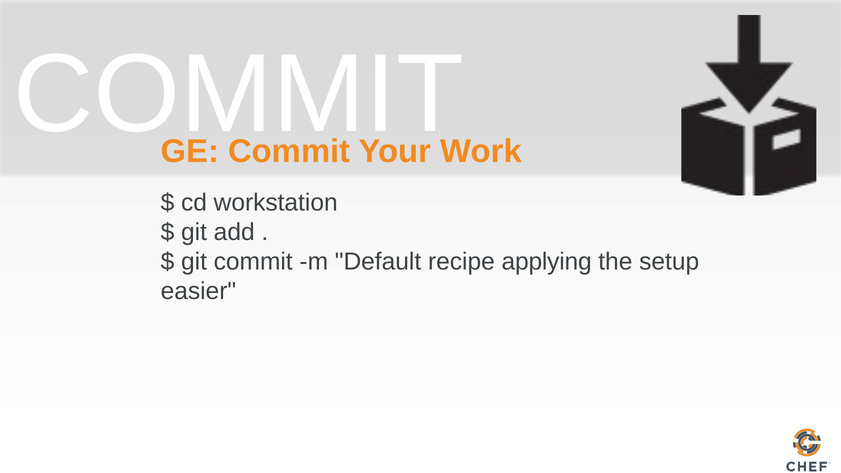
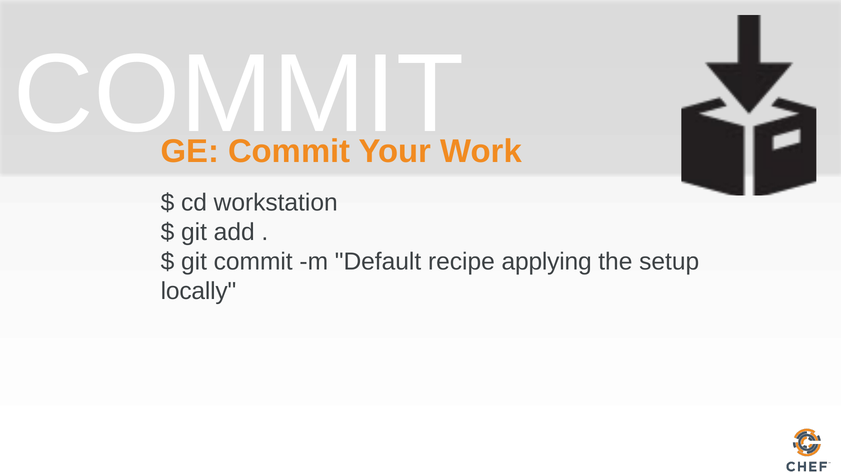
easier: easier -> locally (198, 291)
